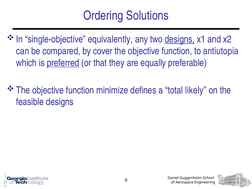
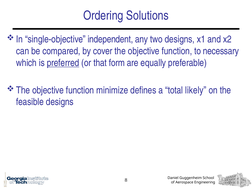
equivalently: equivalently -> independent (110, 39)
designs underline: present -> none (180, 39)
antiutopia: antiutopia -> necessary (221, 51)
they: they -> form (117, 63)
